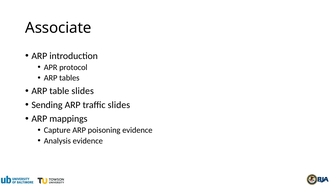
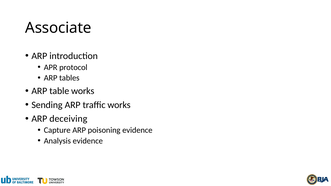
table slides: slides -> works (83, 91)
traffic slides: slides -> works (119, 105)
mappings: mappings -> deceiving (68, 119)
